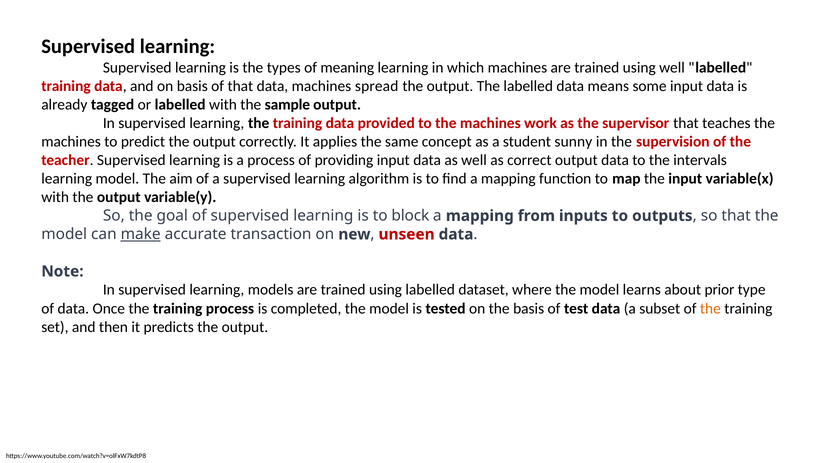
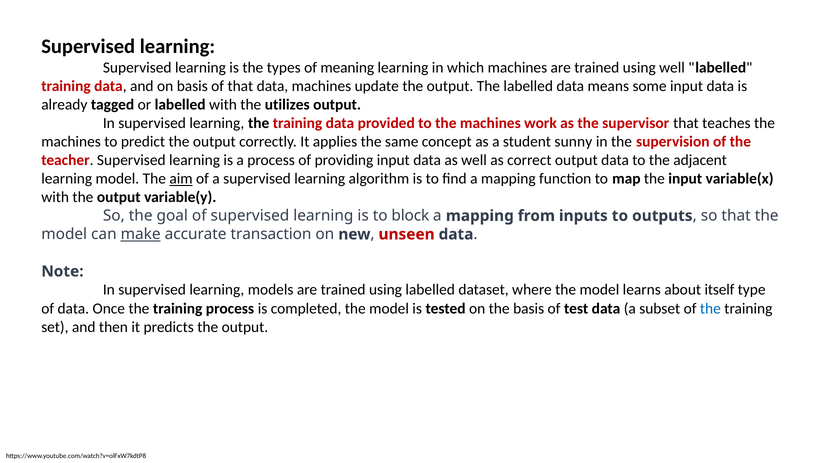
spread: spread -> update (377, 86)
sample: sample -> utilizes (287, 105)
intervals: intervals -> adjacent (700, 160)
aim underline: none -> present (181, 179)
prior: prior -> itself (719, 289)
the colour: orange -> blue (710, 308)
